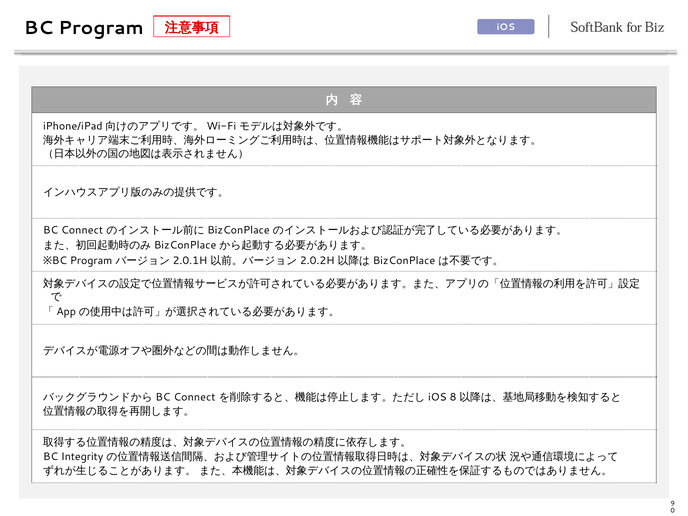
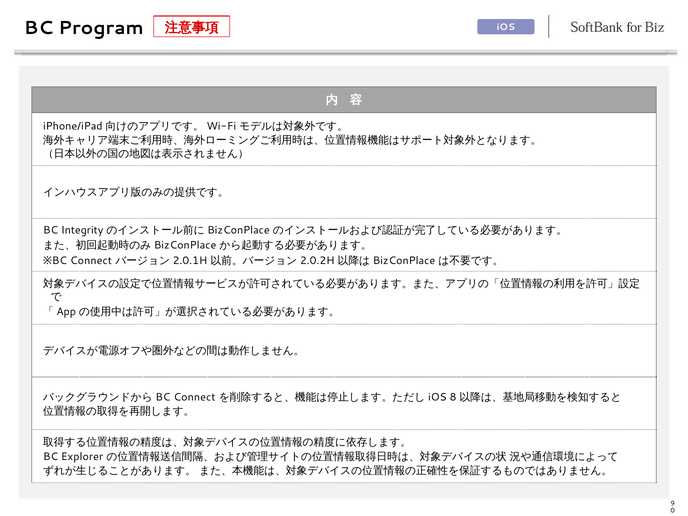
Connect: Connect -> Integrity (82, 230)
※BC Program: Program -> Connect (91, 261)
Integrity: Integrity -> Explorer (82, 457)
